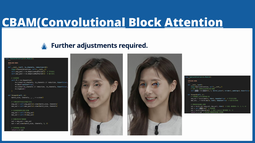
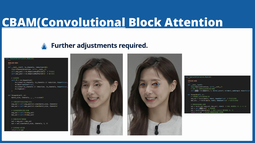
Attention underline: present -> none (194, 23)
